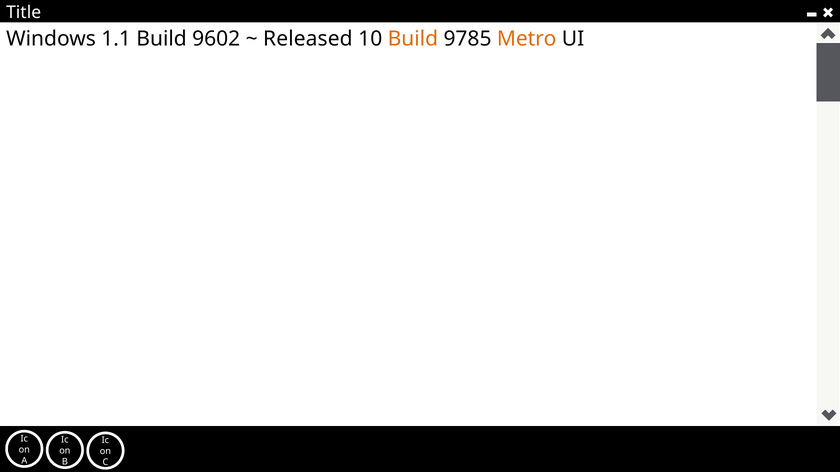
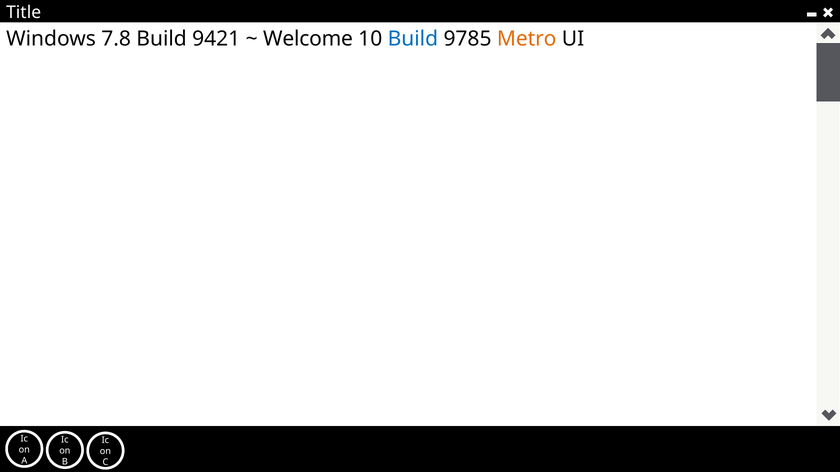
1.1: 1.1 -> 7.8 (116, 39)
9602: 9602 -> 9421 (216, 39)
Released: Released -> Welcome (308, 39)
Build colour: orange -> blue (413, 39)
